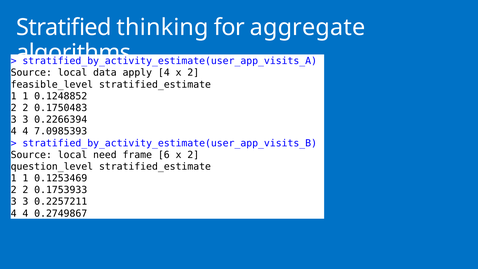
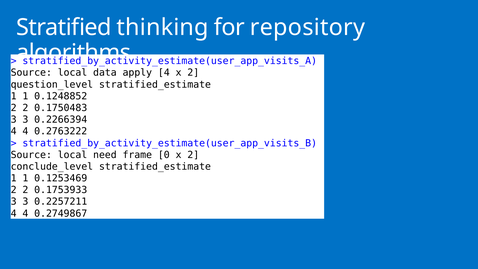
aggregate: aggregate -> repository (308, 27)
feasible_level: feasible_level -> question_level (52, 84)
7.0985393: 7.0985393 -> 0.2763222 (61, 131)
6: 6 -> 0 (164, 155)
question_level: question_level -> conclude_level (52, 166)
